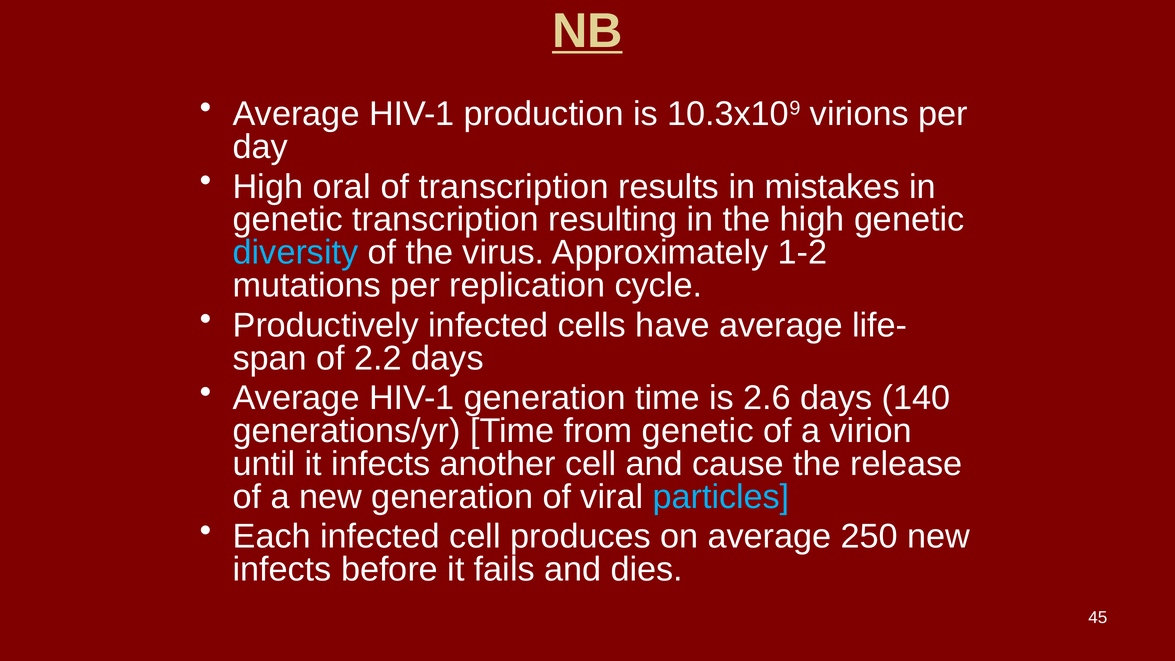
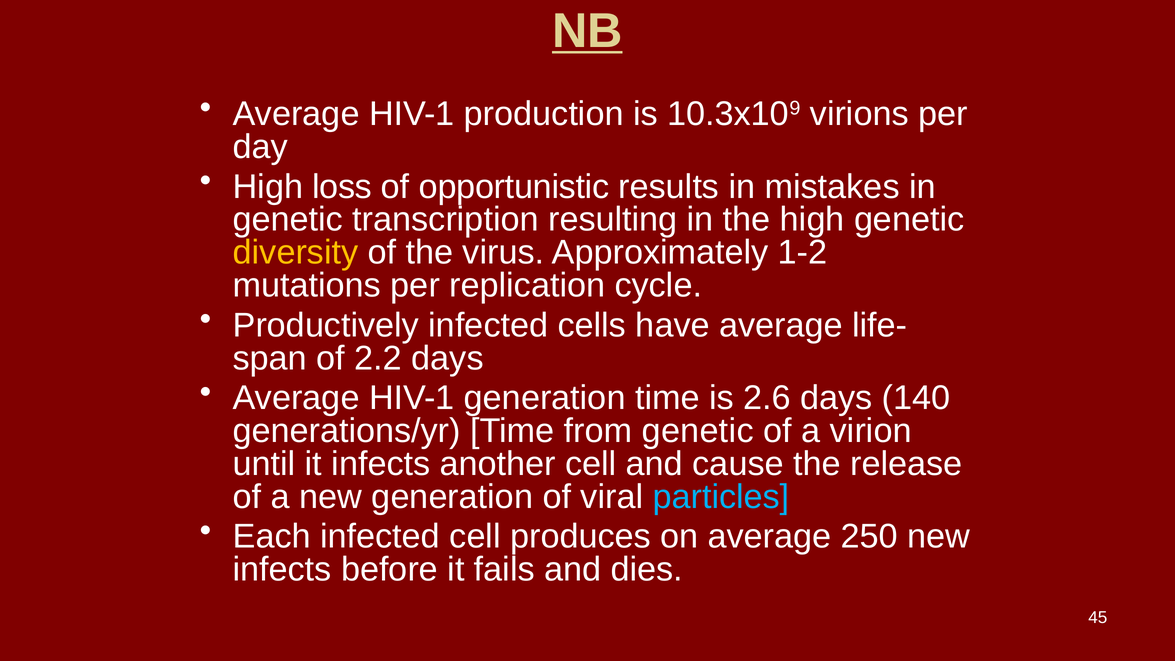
oral: oral -> loss (342, 187)
of transcription: transcription -> opportunistic (514, 187)
diversity colour: light blue -> yellow (296, 253)
